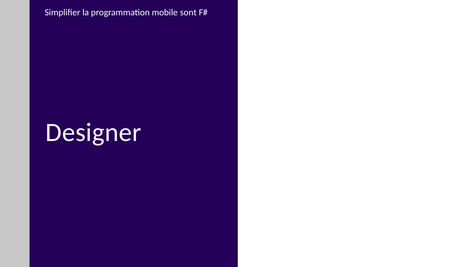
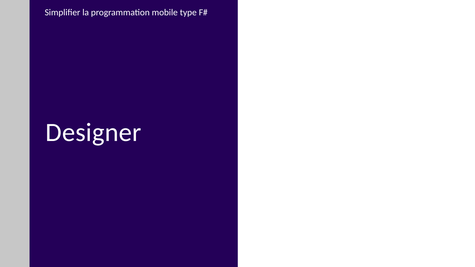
sont: sont -> type (188, 13)
